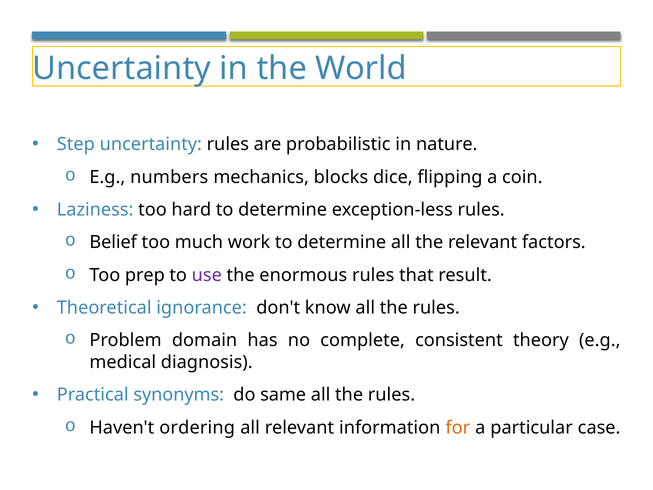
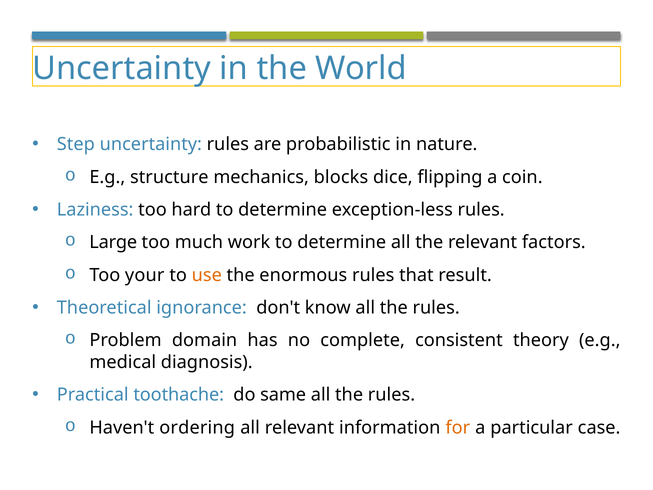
numbers: numbers -> structure (169, 177)
Belief: Belief -> Large (113, 242)
prep: prep -> your (145, 275)
use colour: purple -> orange (207, 275)
synonyms: synonyms -> toothache (179, 395)
